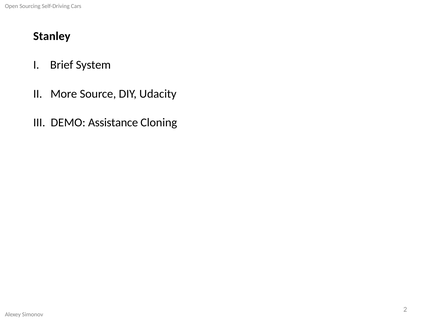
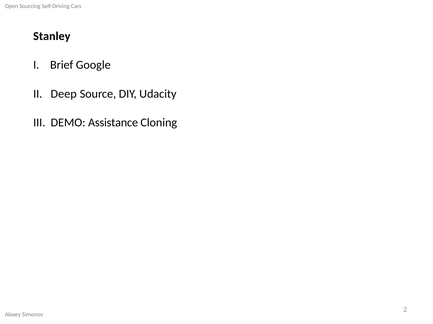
System: System -> Google (93, 65)
More: More -> Deep (64, 94)
